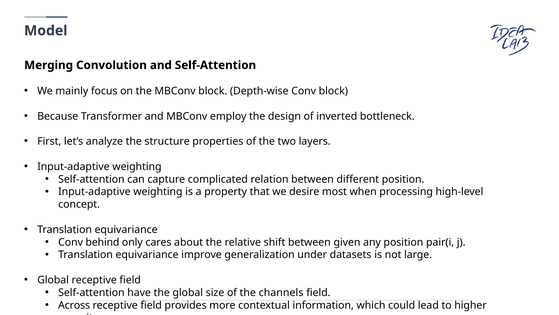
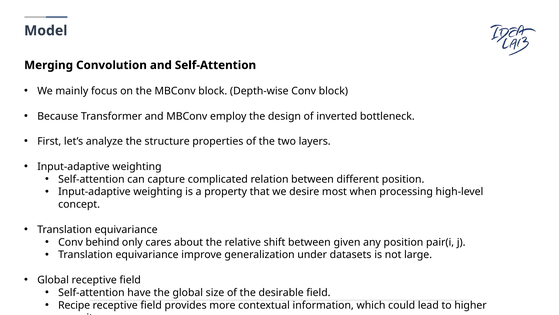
channels: channels -> desirable (281, 292)
Across: Across -> Recipe (74, 305)
